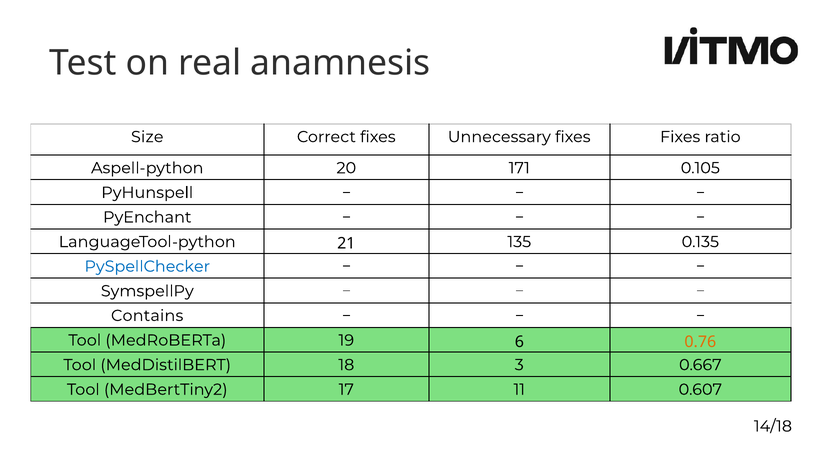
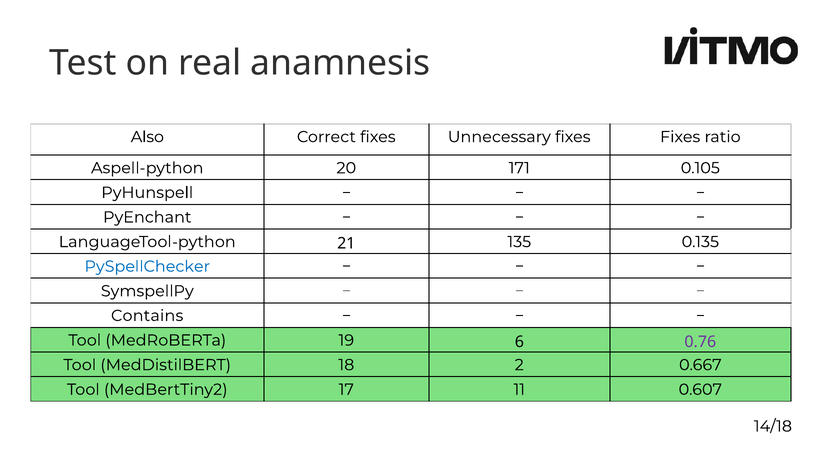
Size: Size -> Also (147, 137)
0.76 colour: orange -> purple (700, 342)
3: 3 -> 2 (519, 365)
